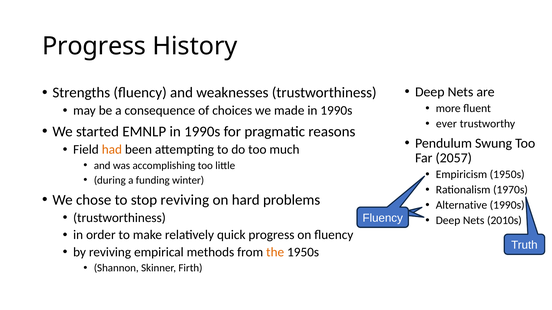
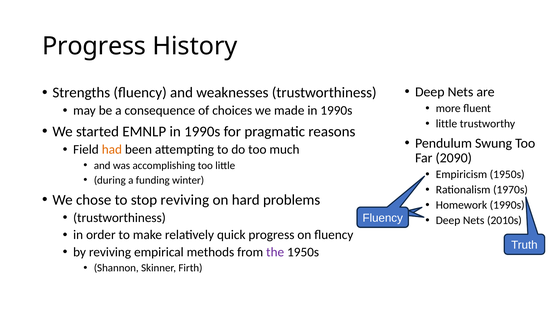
ever: ever -> little (446, 124)
2057: 2057 -> 2090 (454, 158)
Alternative: Alternative -> Homework (461, 205)
the colour: orange -> purple (275, 252)
